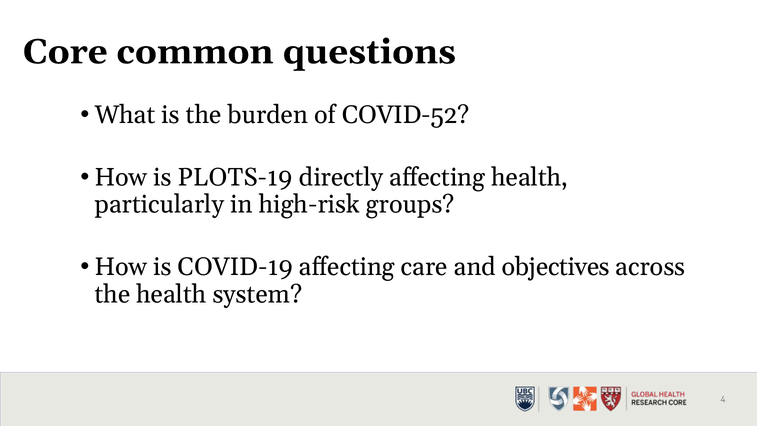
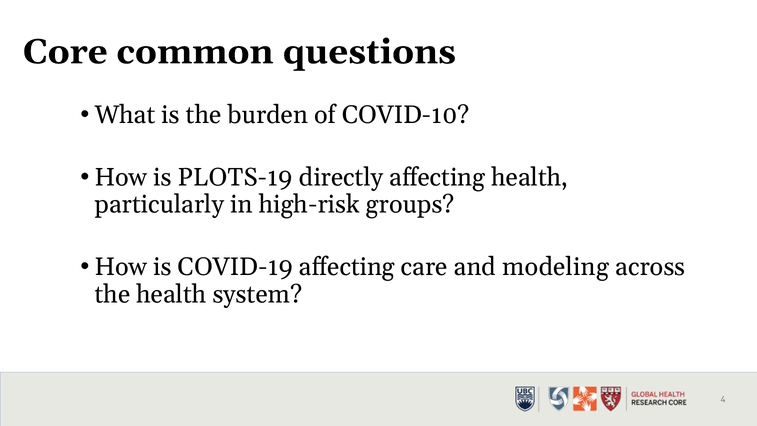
COVID-52: COVID-52 -> COVID-10 (406, 115)
objectives: objectives -> modeling (556, 267)
